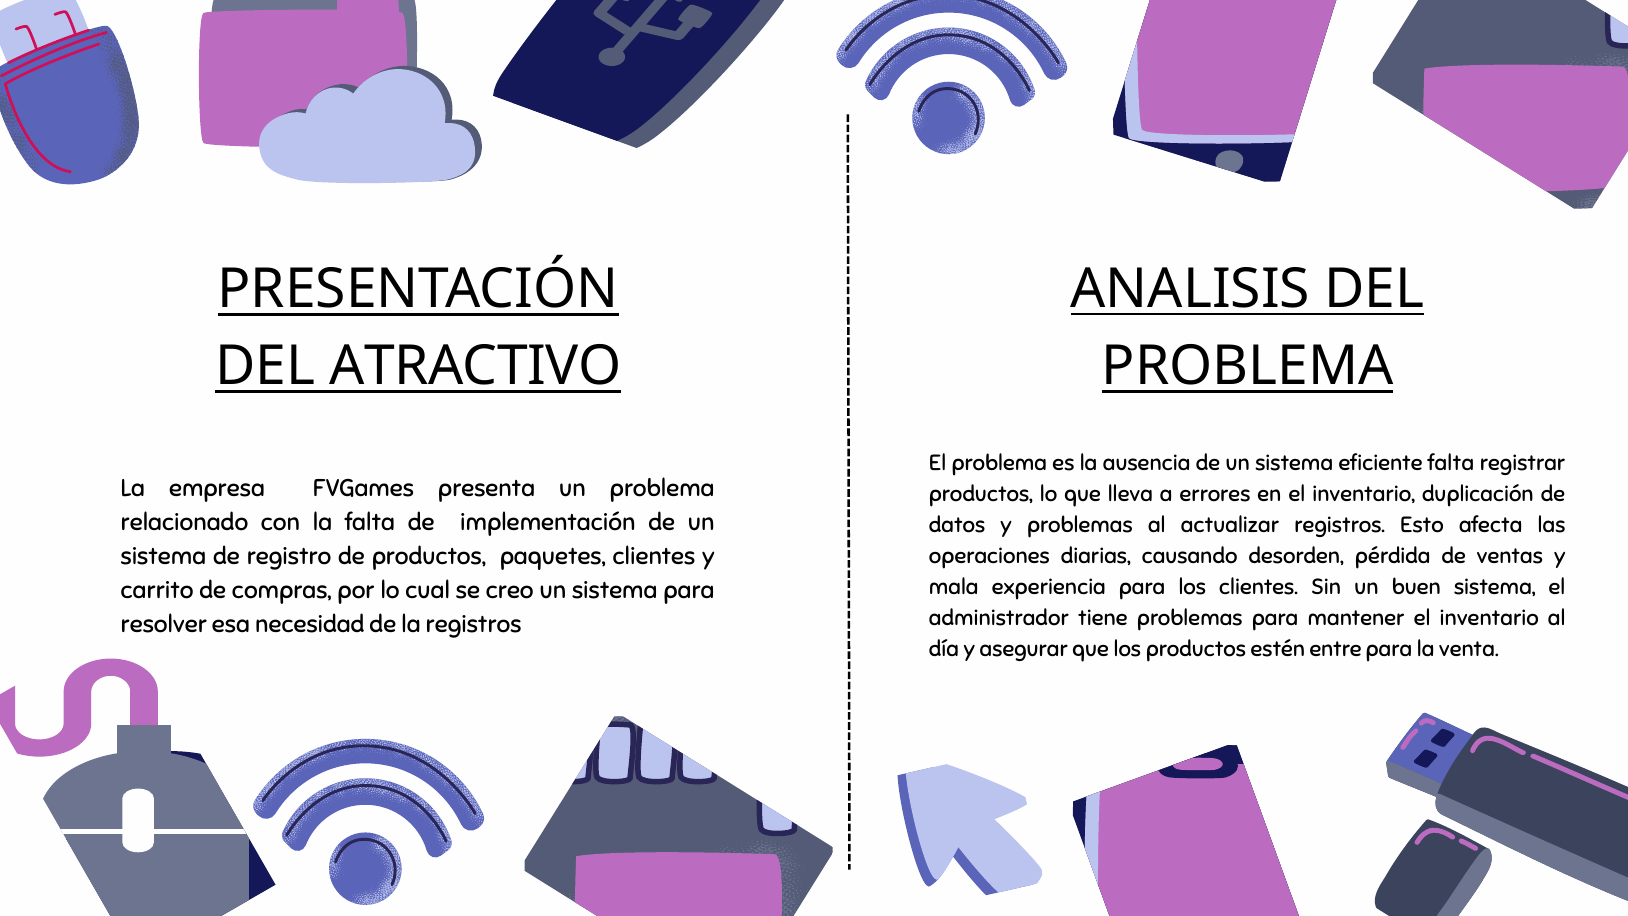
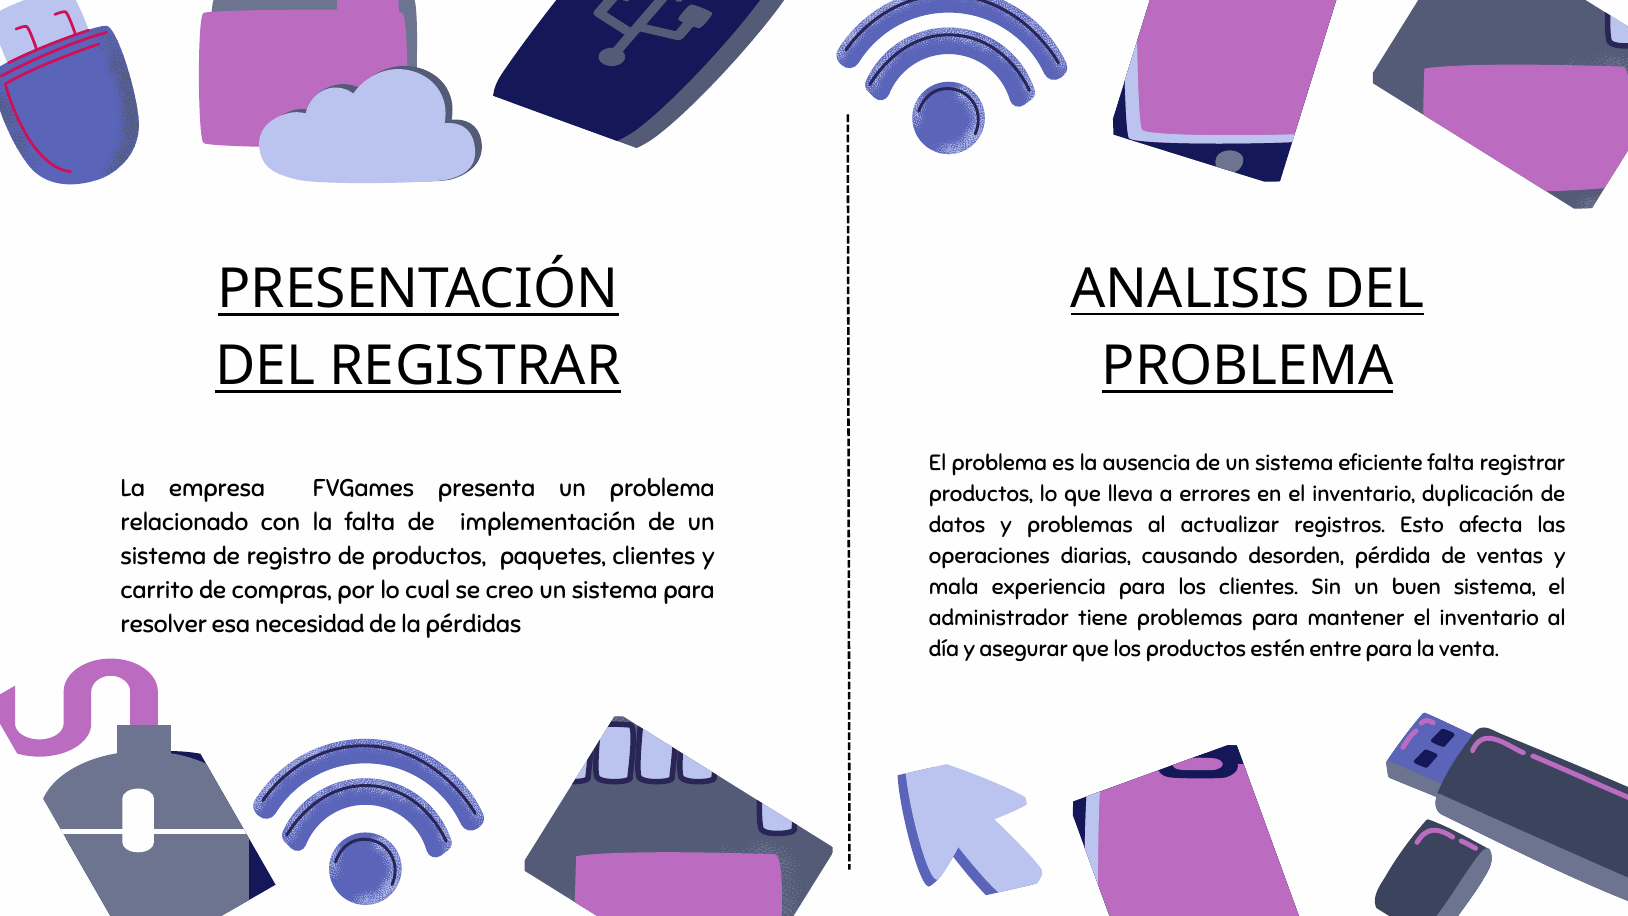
DEL ATRACTIVO: ATRACTIVO -> REGISTRAR (475, 366)
la registros: registros -> pérdidas (474, 624)
